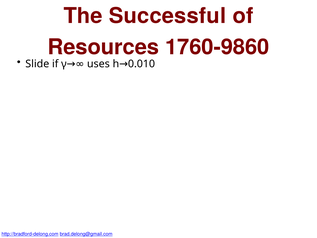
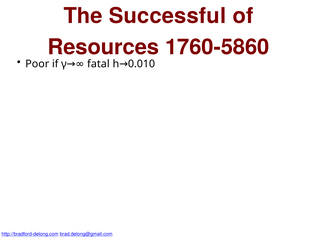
1760-9860: 1760-9860 -> 1760-5860 (217, 47)
Slide: Slide -> Poor (37, 64)
uses: uses -> fatal (98, 64)
